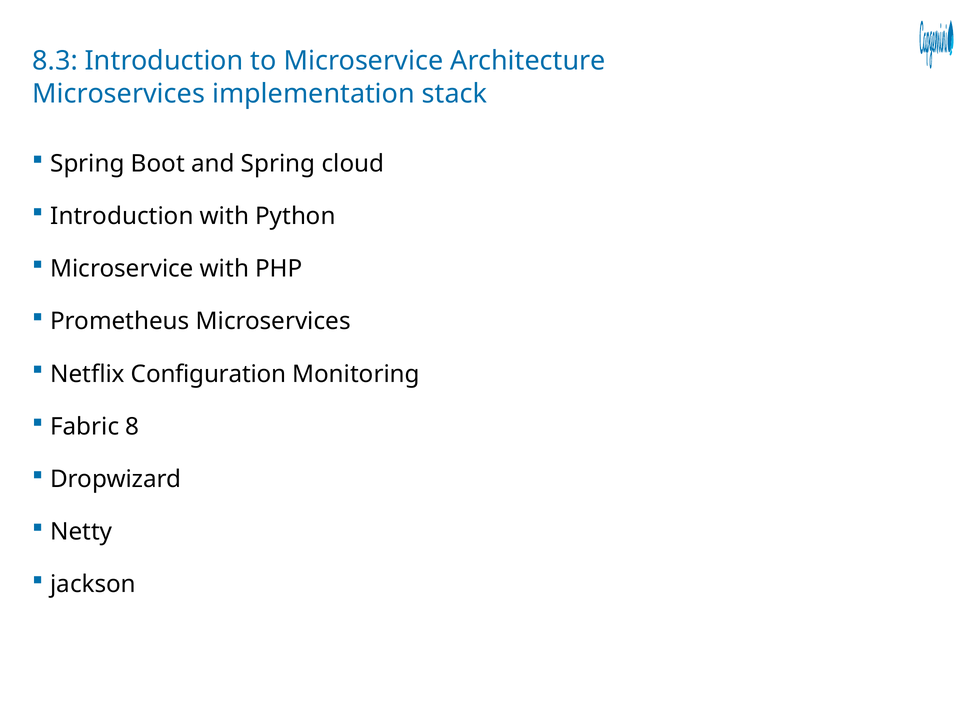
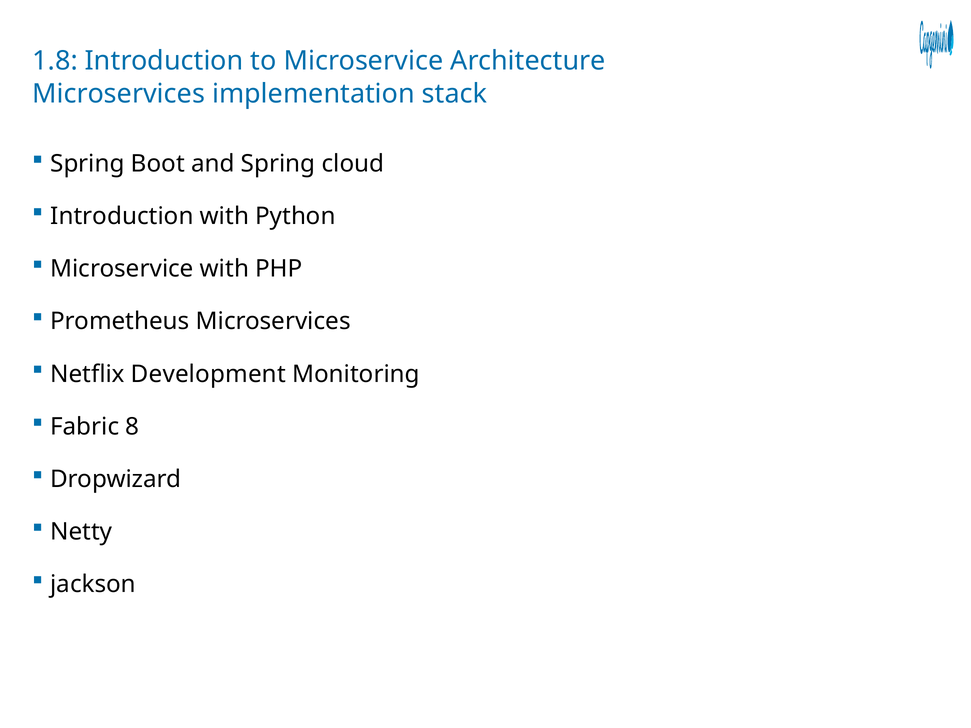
8.3: 8.3 -> 1.8 (55, 61)
Configuration: Configuration -> Development (208, 374)
